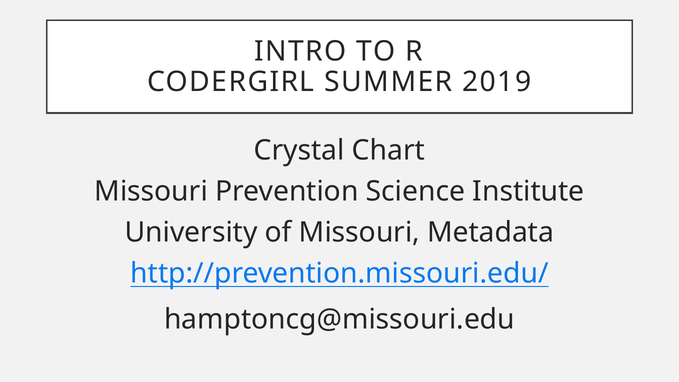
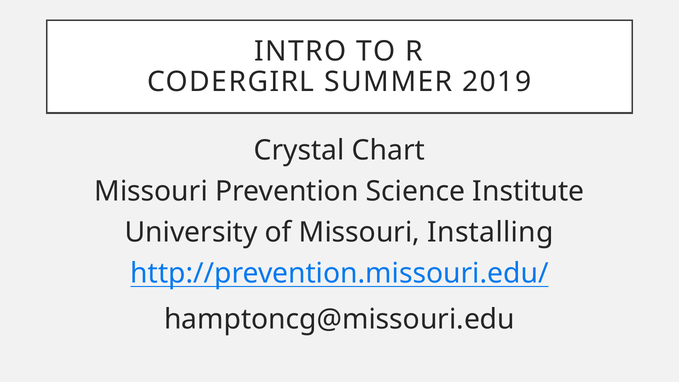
Metadata: Metadata -> Installing (490, 233)
